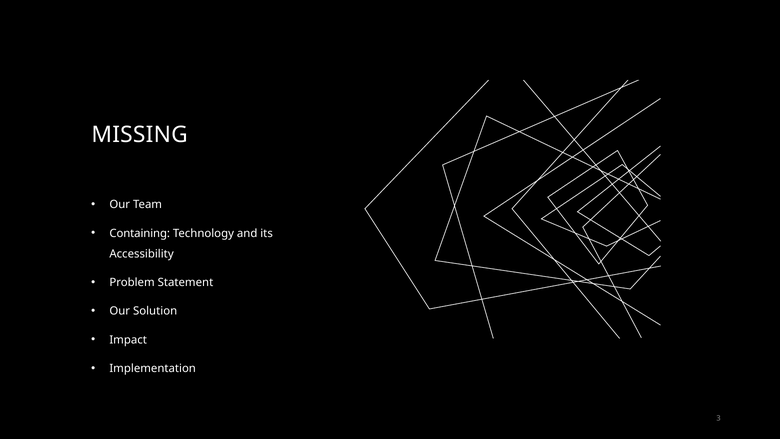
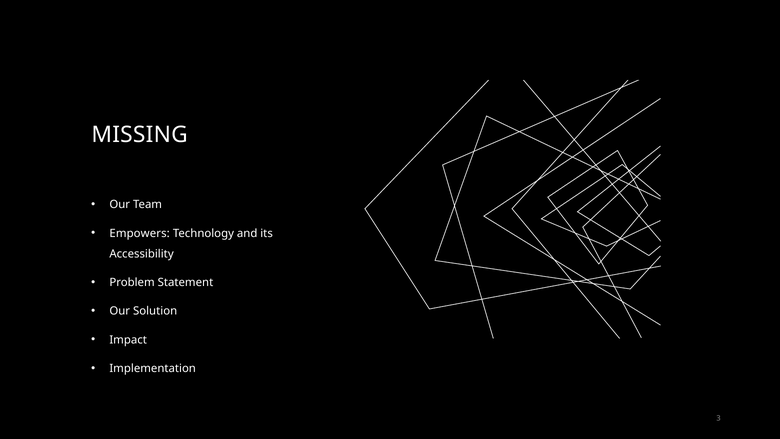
Containing: Containing -> Empowers (140, 233)
